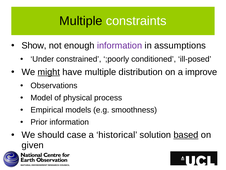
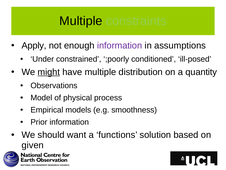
constraints colour: white -> light green (136, 21)
Show: Show -> Apply (34, 45)
improve: improve -> quantity (201, 72)
case: case -> want (77, 135)
historical: historical -> functions (117, 135)
based underline: present -> none (186, 135)
